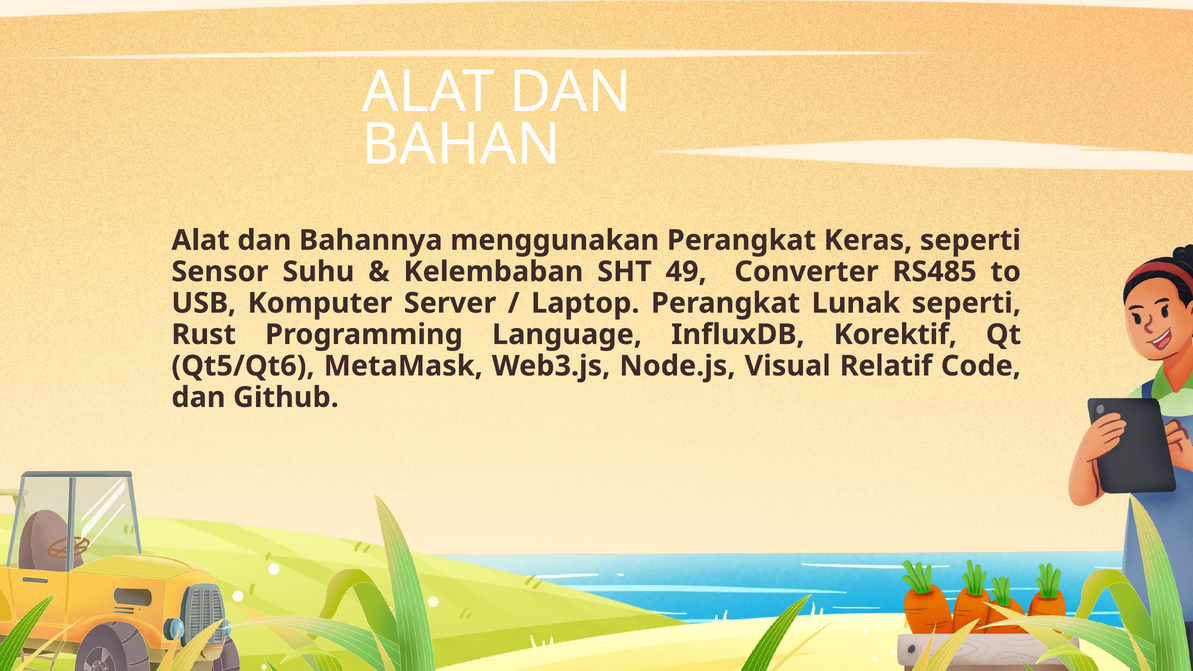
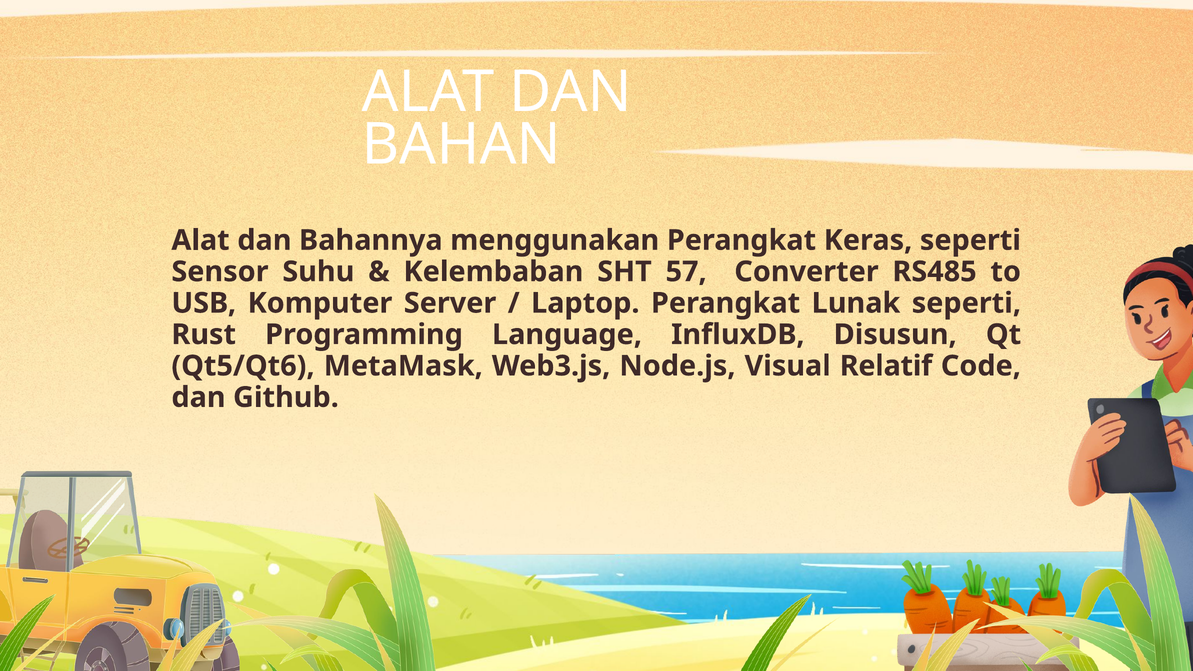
49: 49 -> 57 (686, 272)
Korektif: Korektif -> Disusun (895, 335)
